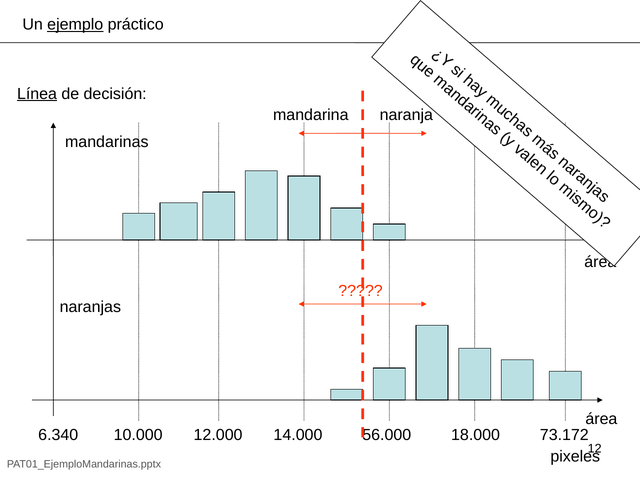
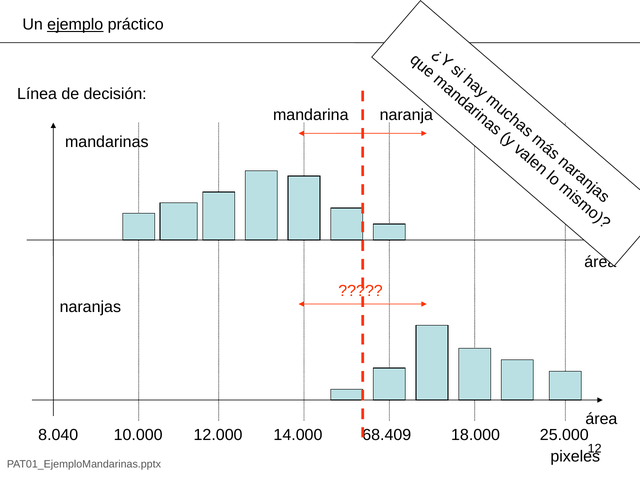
Línea underline: present -> none (37, 94)
6.340: 6.340 -> 8.040 (58, 435)
56.000: 56.000 -> 68.409 (387, 435)
73.172: 73.172 -> 25.000 (564, 435)
